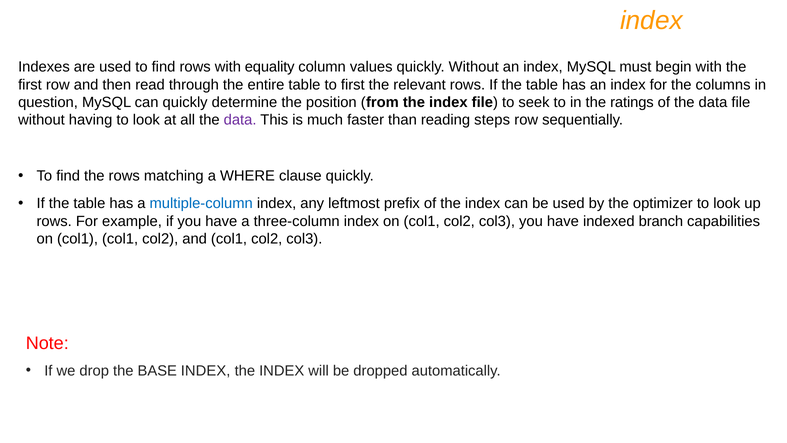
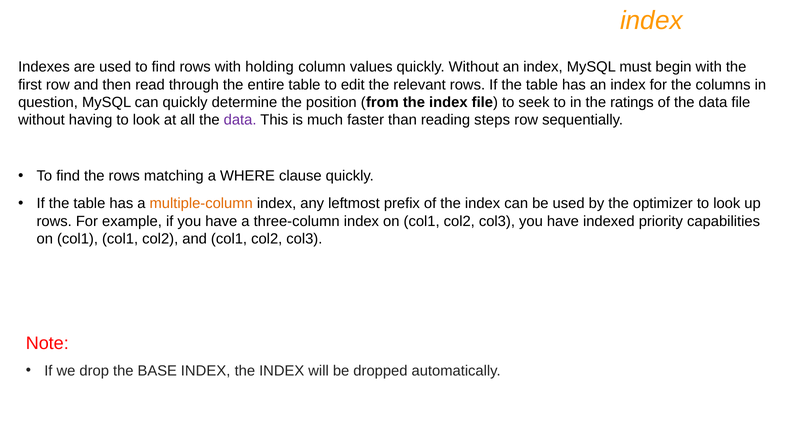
equality: equality -> holding (270, 67)
to first: first -> edit (353, 85)
multiple-column colour: blue -> orange (201, 203)
branch: branch -> priority (661, 221)
